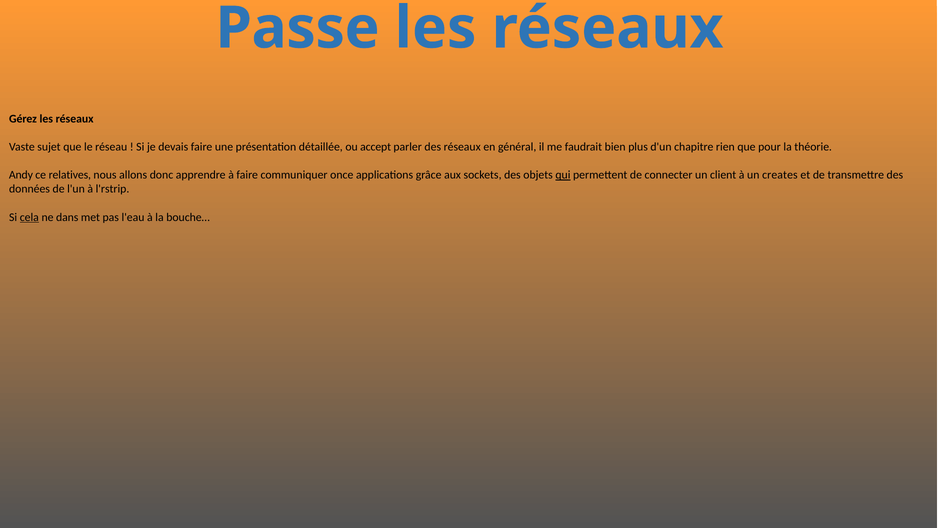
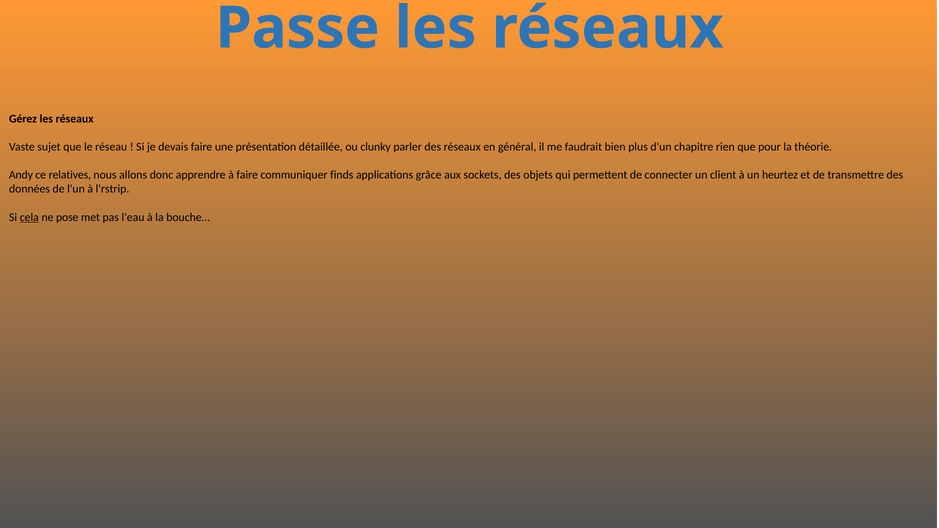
accept: accept -> clunky (376, 147)
once: once -> finds (342, 175)
qui underline: present -> none (563, 175)
creates: creates -> heurtez (780, 175)
dans: dans -> pose (67, 217)
